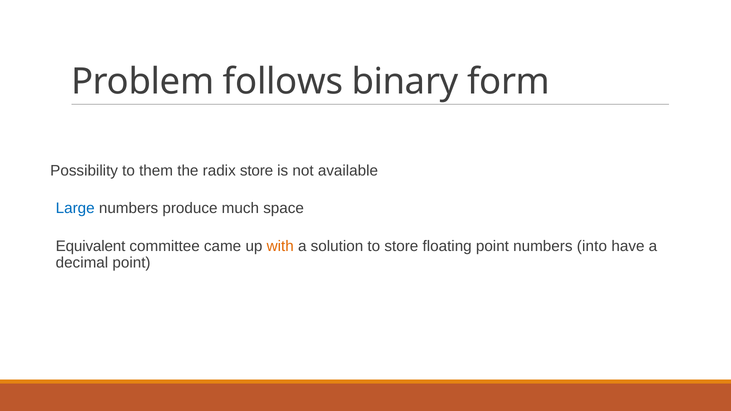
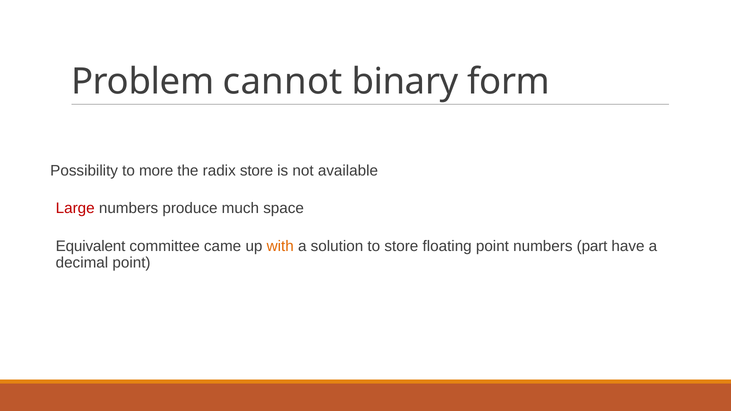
follows: follows -> cannot (283, 82)
them: them -> more (156, 171)
Large colour: blue -> red (75, 209)
into: into -> part (592, 246)
